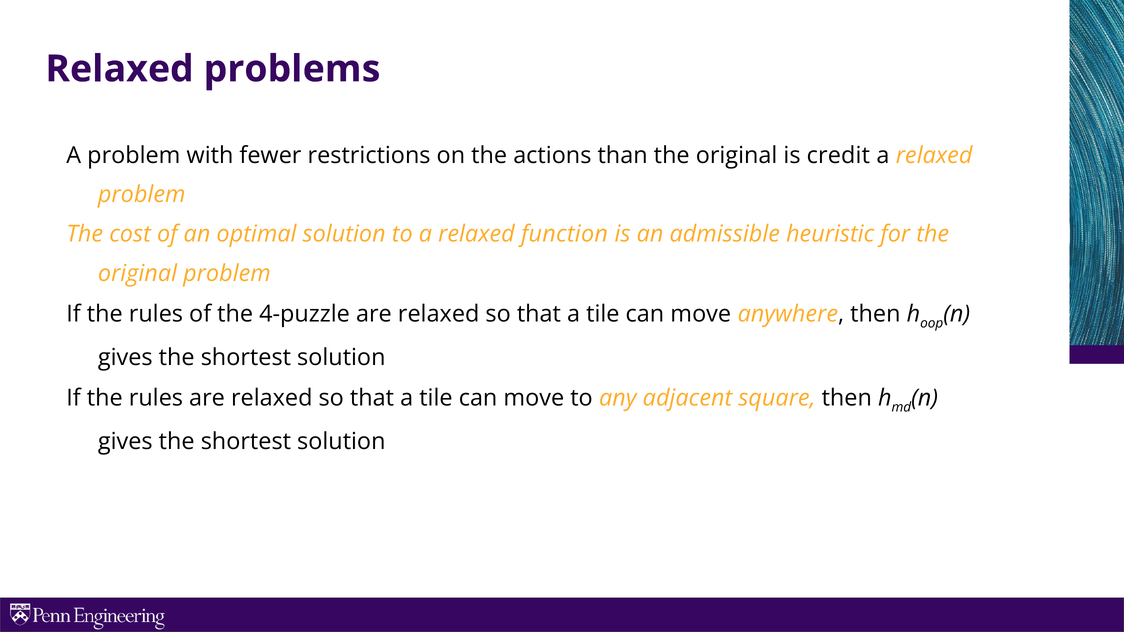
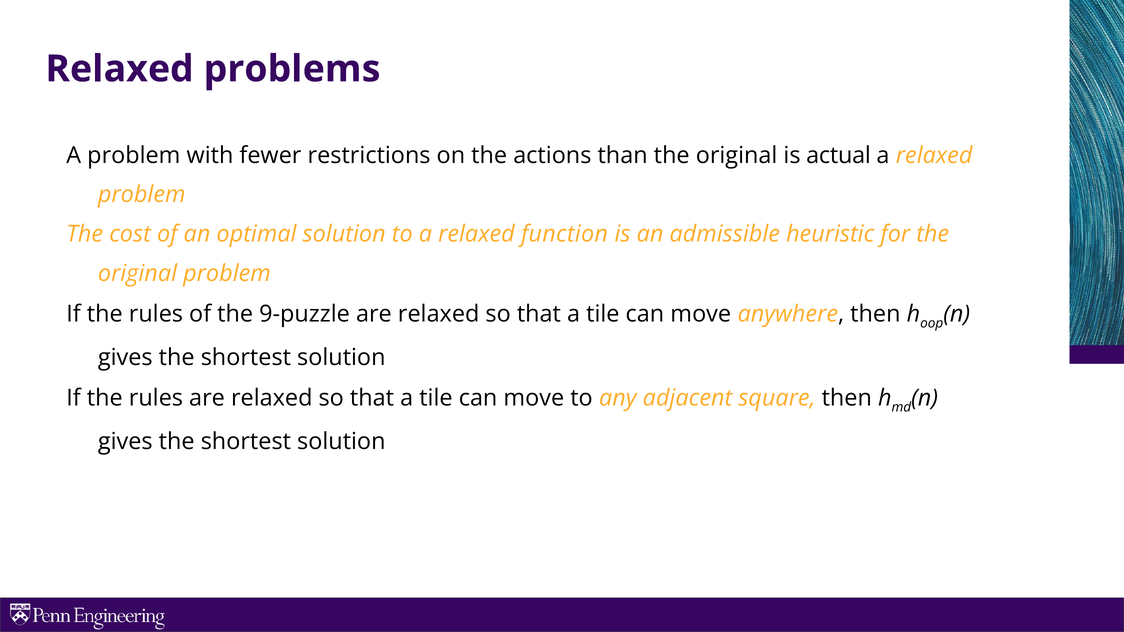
credit: credit -> actual (839, 155)
4-puzzle: 4-puzzle -> 9-puzzle (305, 314)
